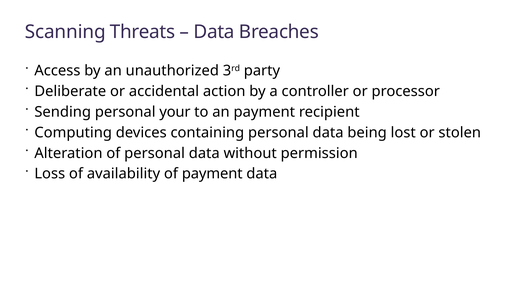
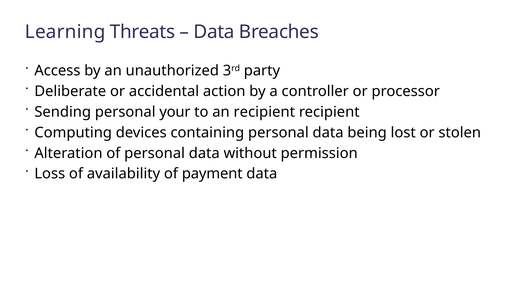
Scanning: Scanning -> Learning (65, 32)
an payment: payment -> recipient (264, 112)
